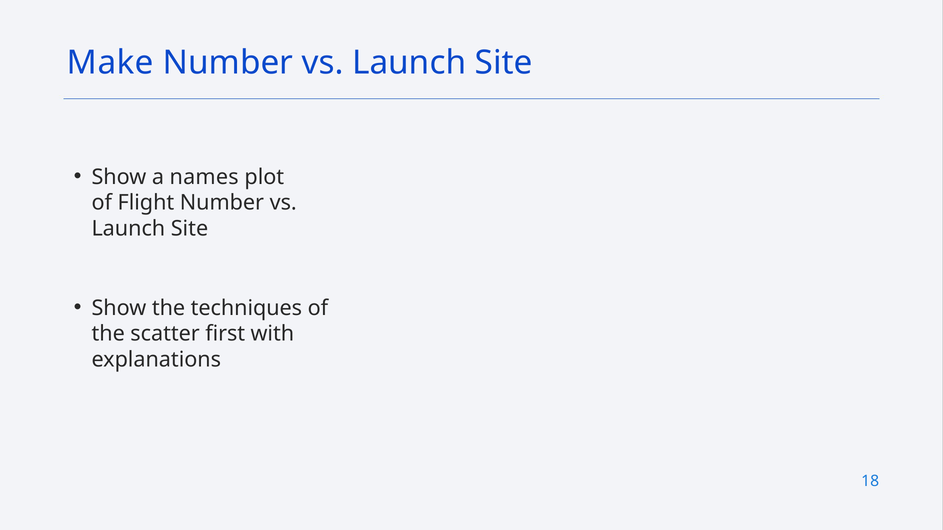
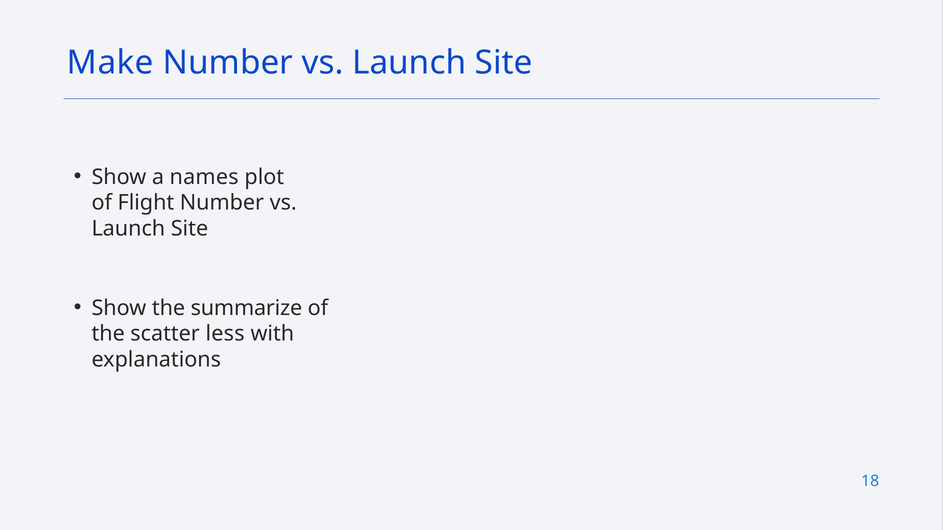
techniques: techniques -> summarize (246, 308)
first: first -> less (225, 334)
